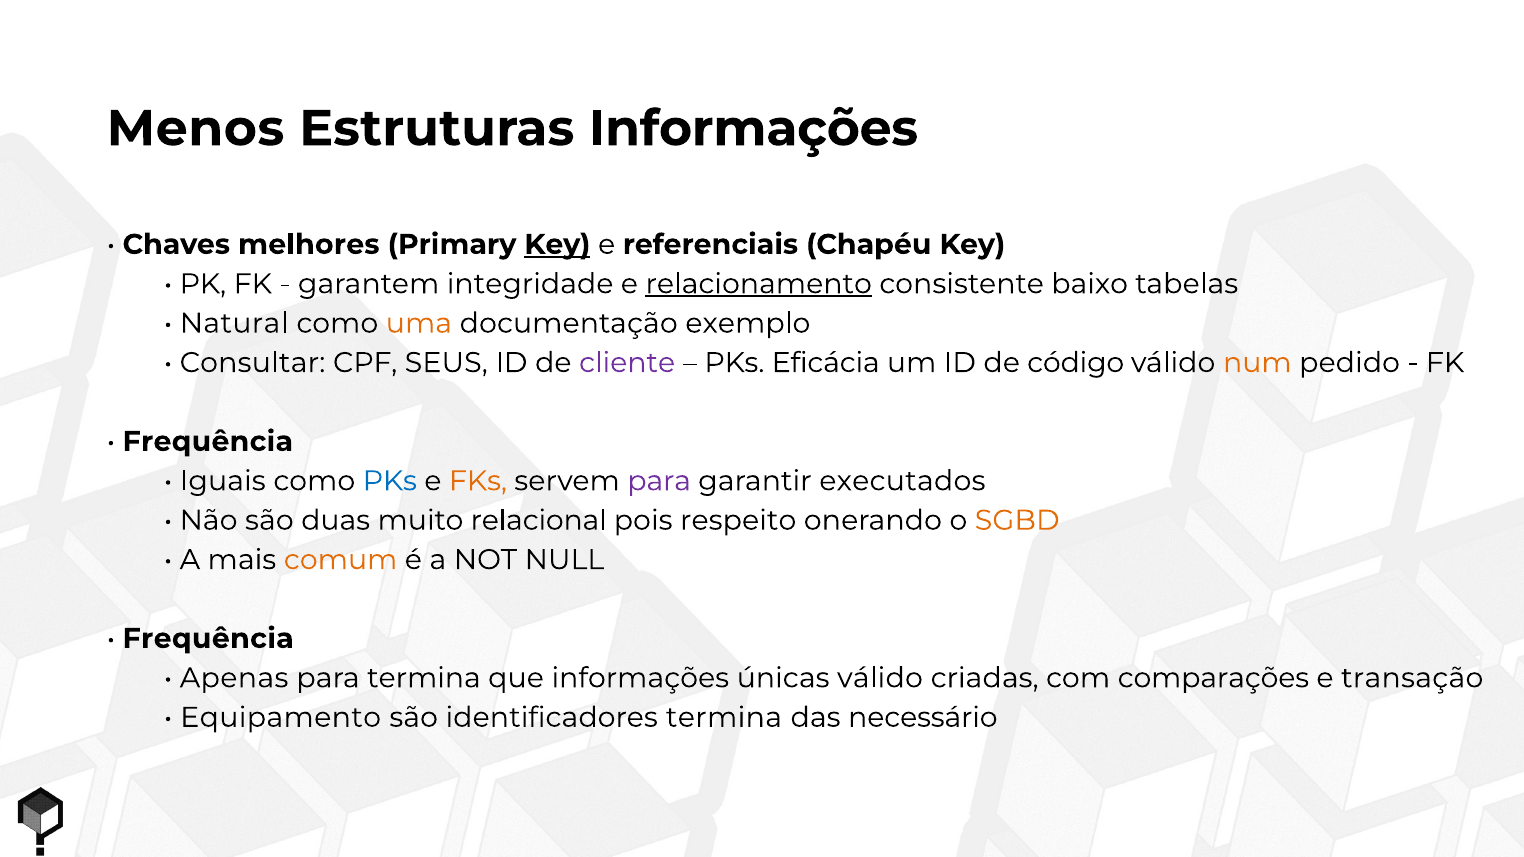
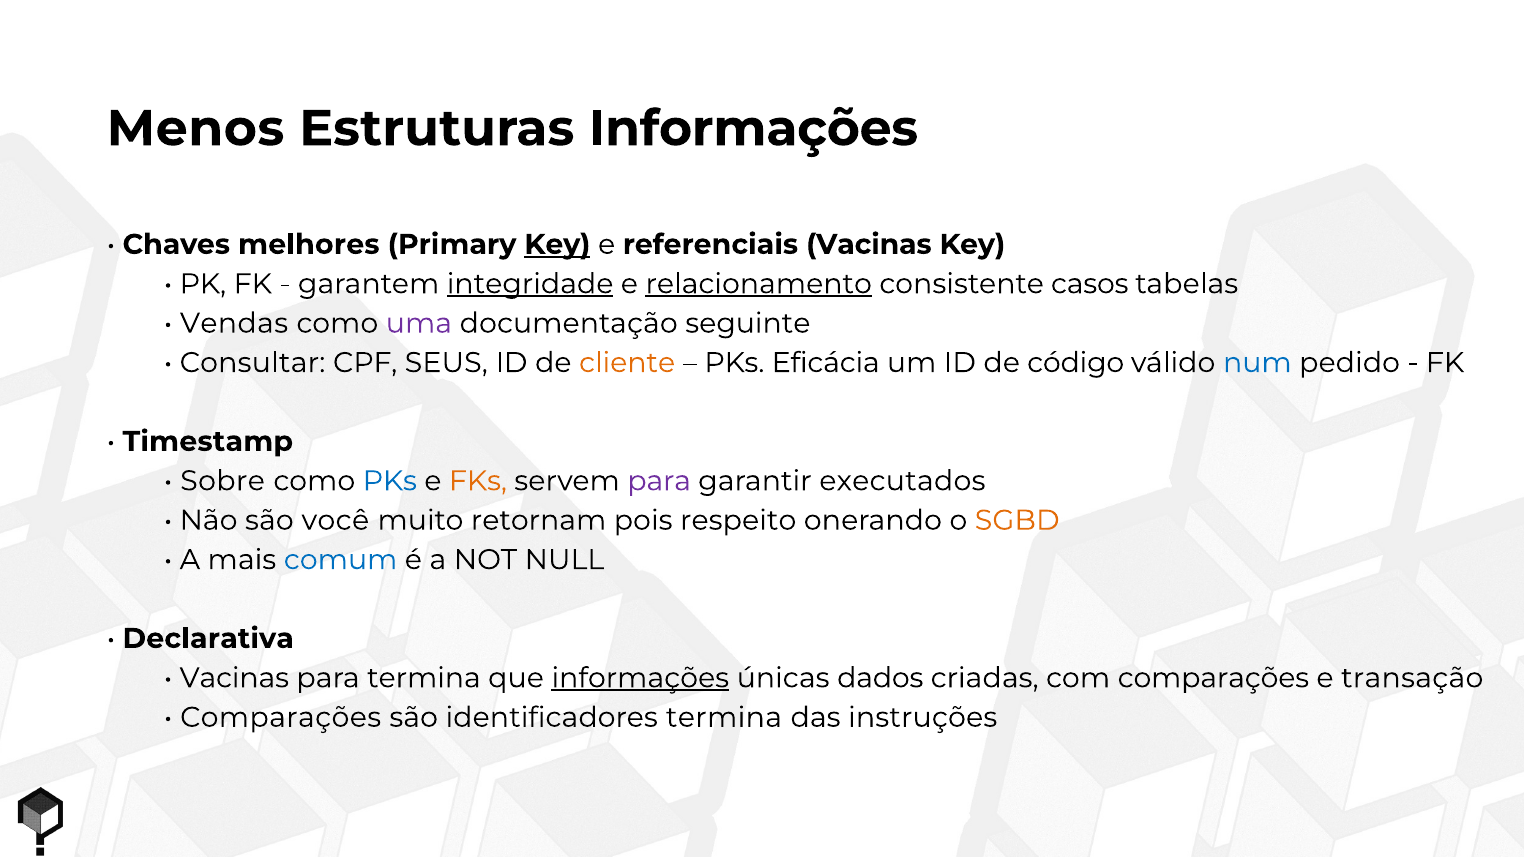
referenciais Chapéu: Chapéu -> Vacinas (869, 245)
integridade underline: none -> present (530, 284)
baixo: baixo -> casos (1090, 284)
Natural: Natural -> Vendas (234, 323)
uma colour: orange -> purple (419, 323)
exemplo: exemplo -> seguinte (748, 323)
cliente colour: purple -> orange (627, 363)
num colour: orange -> blue (1257, 363)
Frequência: Frequência -> Timestamp (208, 442)
Iguais: Iguais -> Sobre (223, 481)
duas: duas -> você (335, 520)
relacional: relacional -> retornam (539, 520)
comum colour: orange -> blue (341, 560)
Frequência: Frequência -> Declarativa (208, 639)
Apenas: Apenas -> Vacinas (234, 678)
informações underline: none -> present (640, 678)
únicas válido: válido -> dados (880, 678)
Equipamento: Equipamento -> Comparações (281, 718)
necessário: necessário -> instruções (923, 718)
